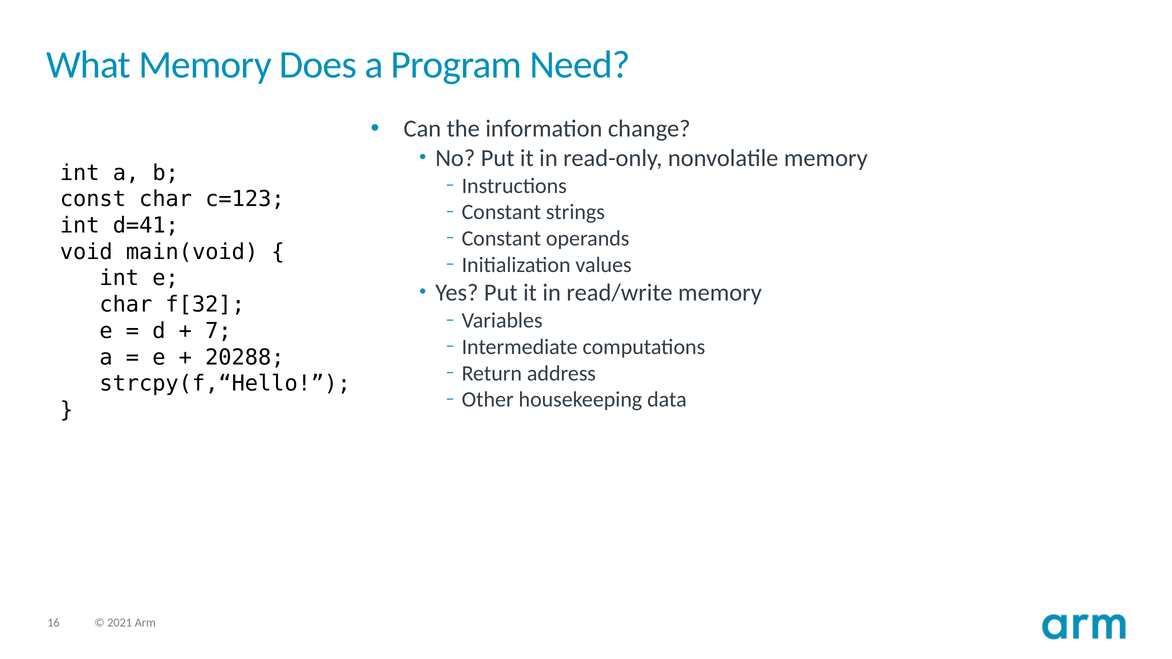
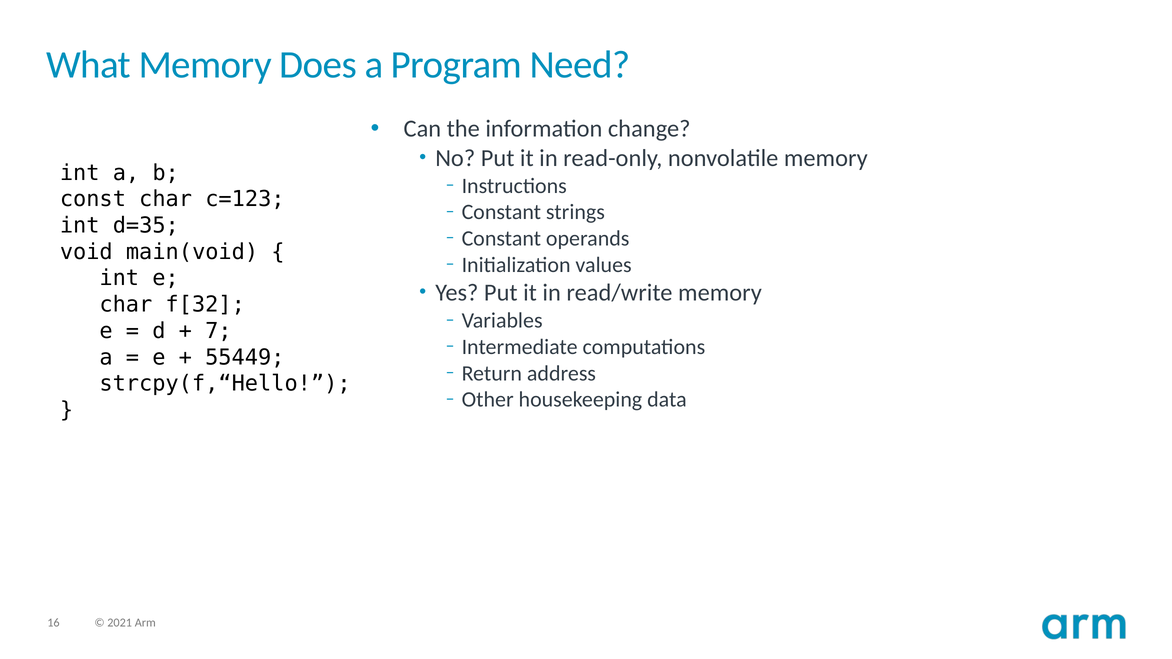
d=41: d=41 -> d=35 (146, 226)
20288: 20288 -> 55449 (245, 357)
